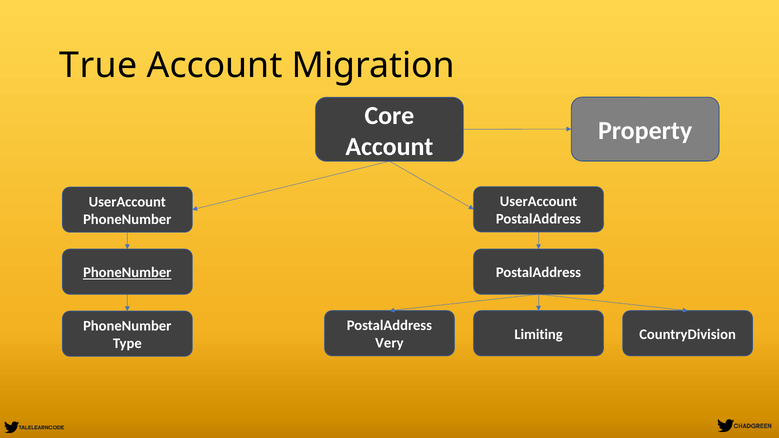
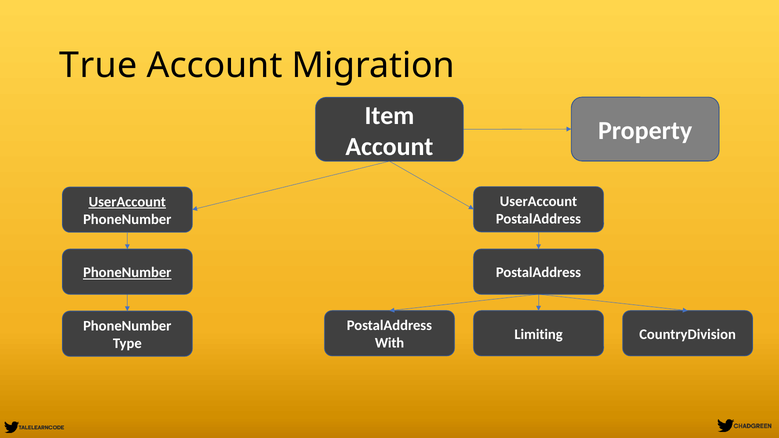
Core: Core -> Item (389, 116)
UserAccount underline: none -> present (127, 202)
Very: Very -> With (390, 343)
